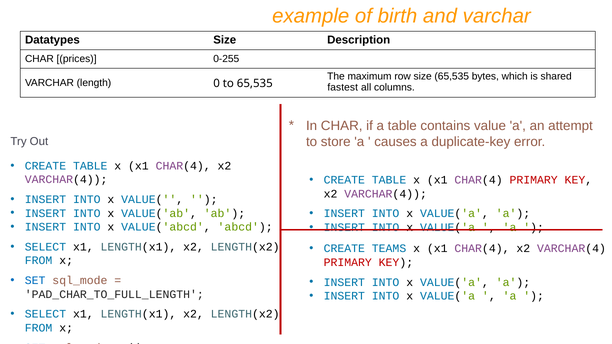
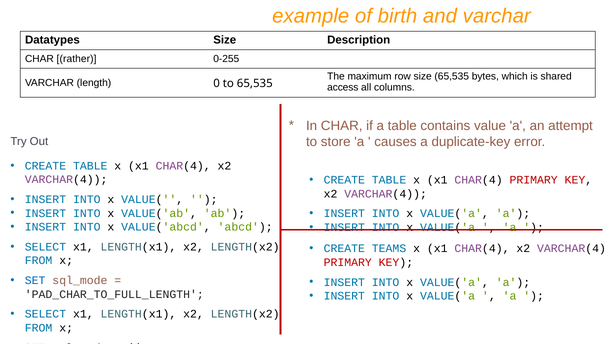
prices: prices -> rather (77, 59)
fastest: fastest -> access (343, 88)
